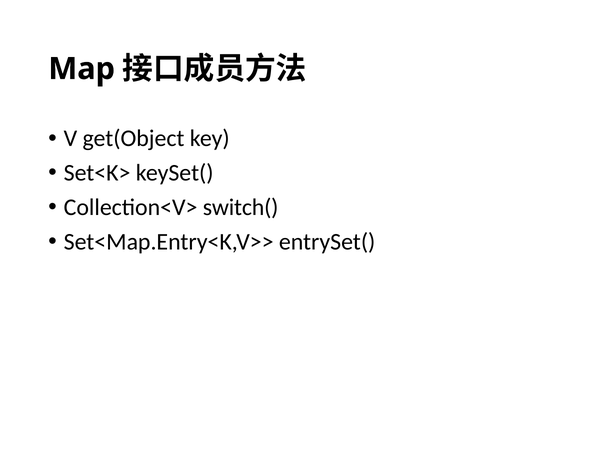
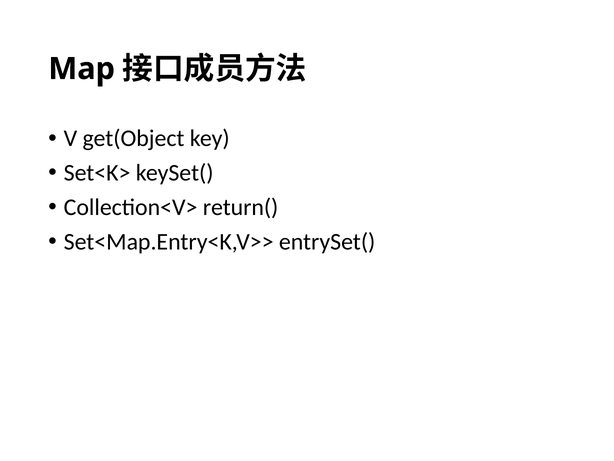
switch(: switch( -> return( (241, 207)
